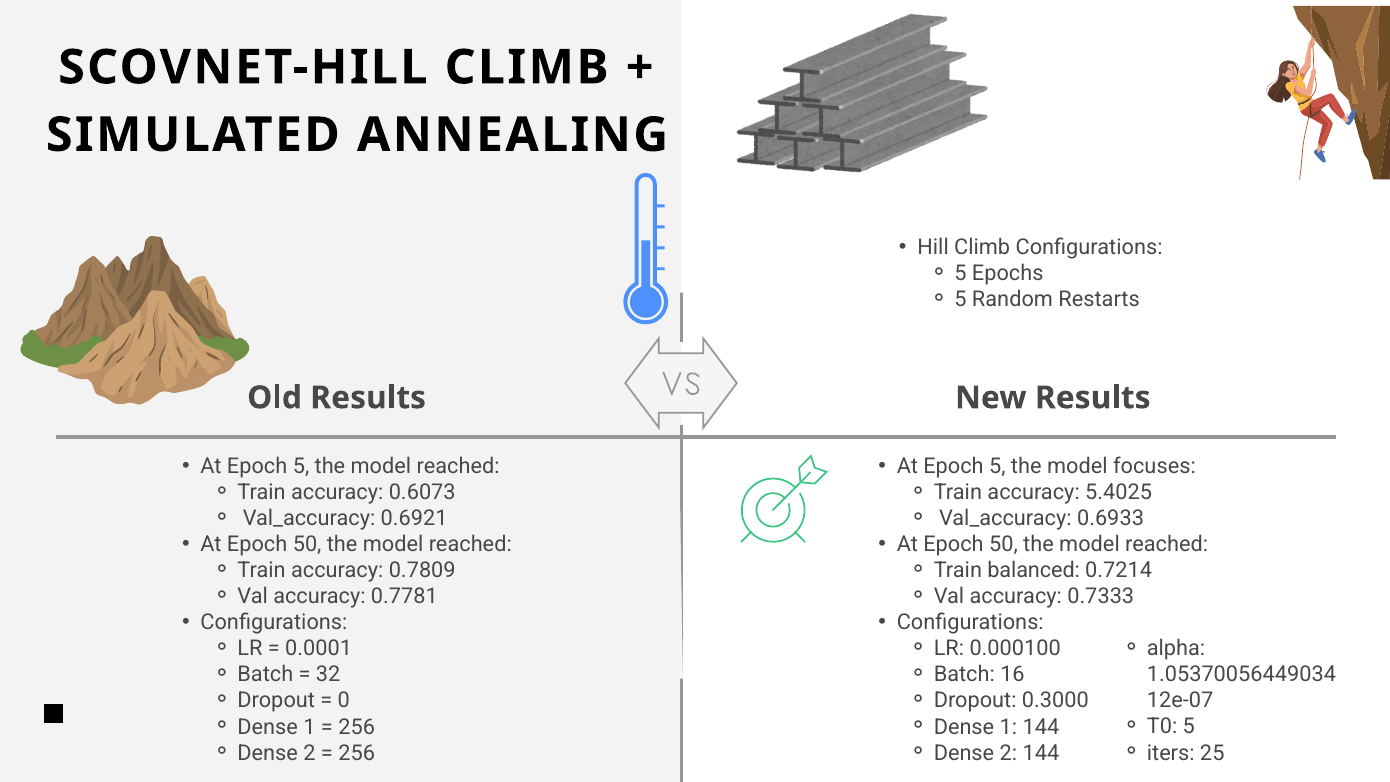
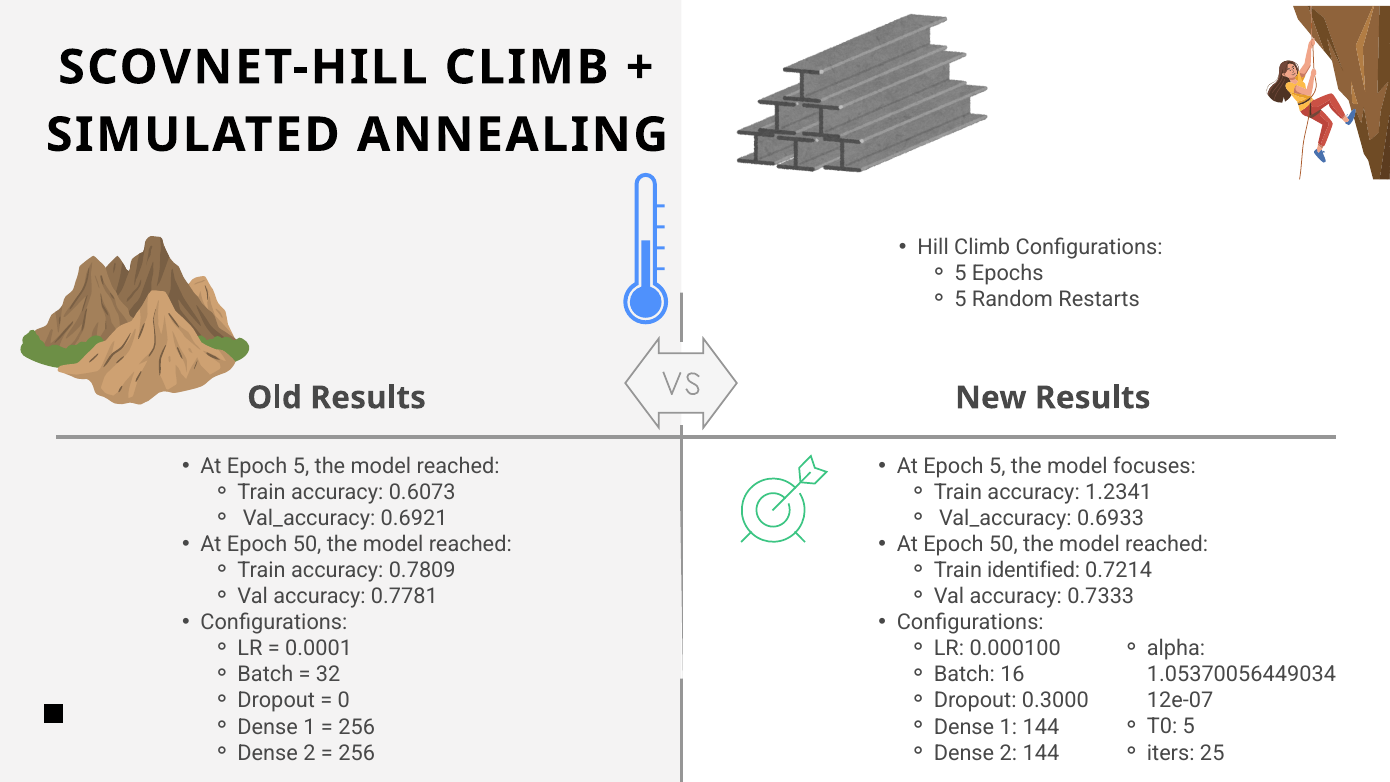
5.4025: 5.4025 -> 1.2341 (1119, 492)
balanced: balanced -> identified (1034, 570)
